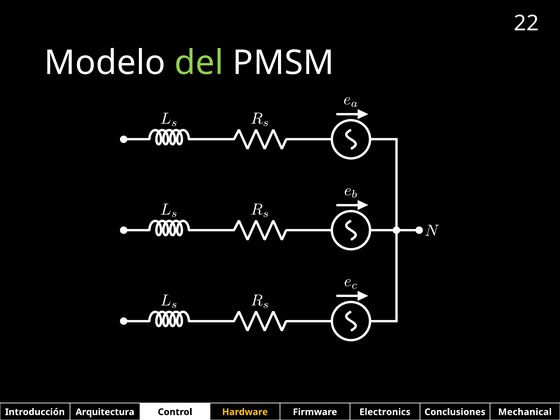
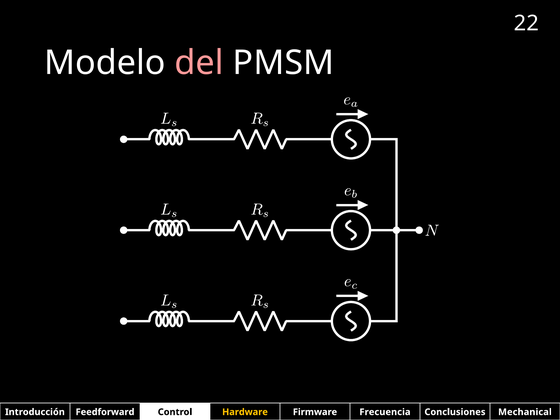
del colour: light green -> pink (199, 63)
Arquitectura: Arquitectura -> Feedforward (105, 412)
Electronics: Electronics -> Frecuencia (385, 412)
